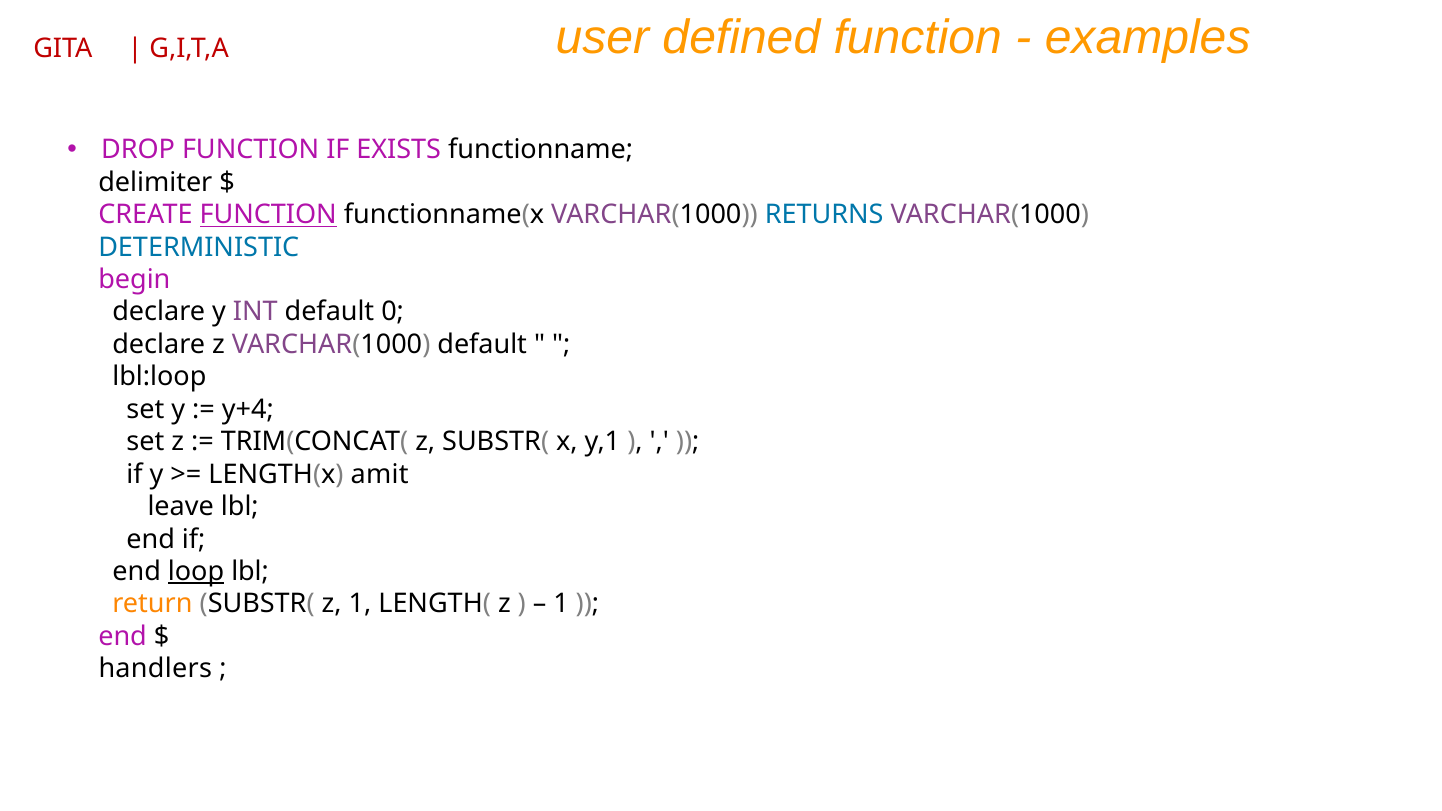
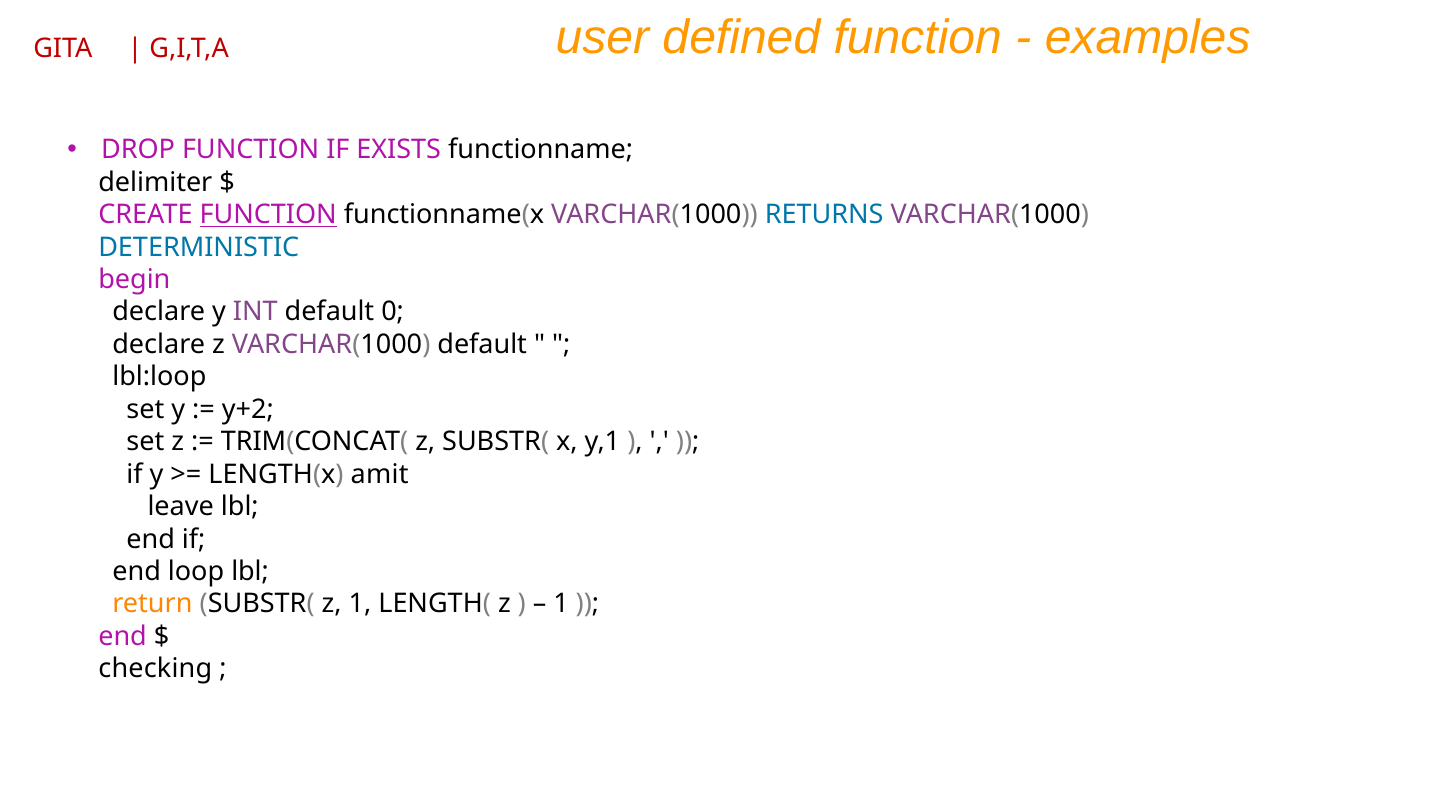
y+4: y+4 -> y+2 (248, 409)
loop underline: present -> none (196, 572)
handlers: handlers -> checking (155, 669)
